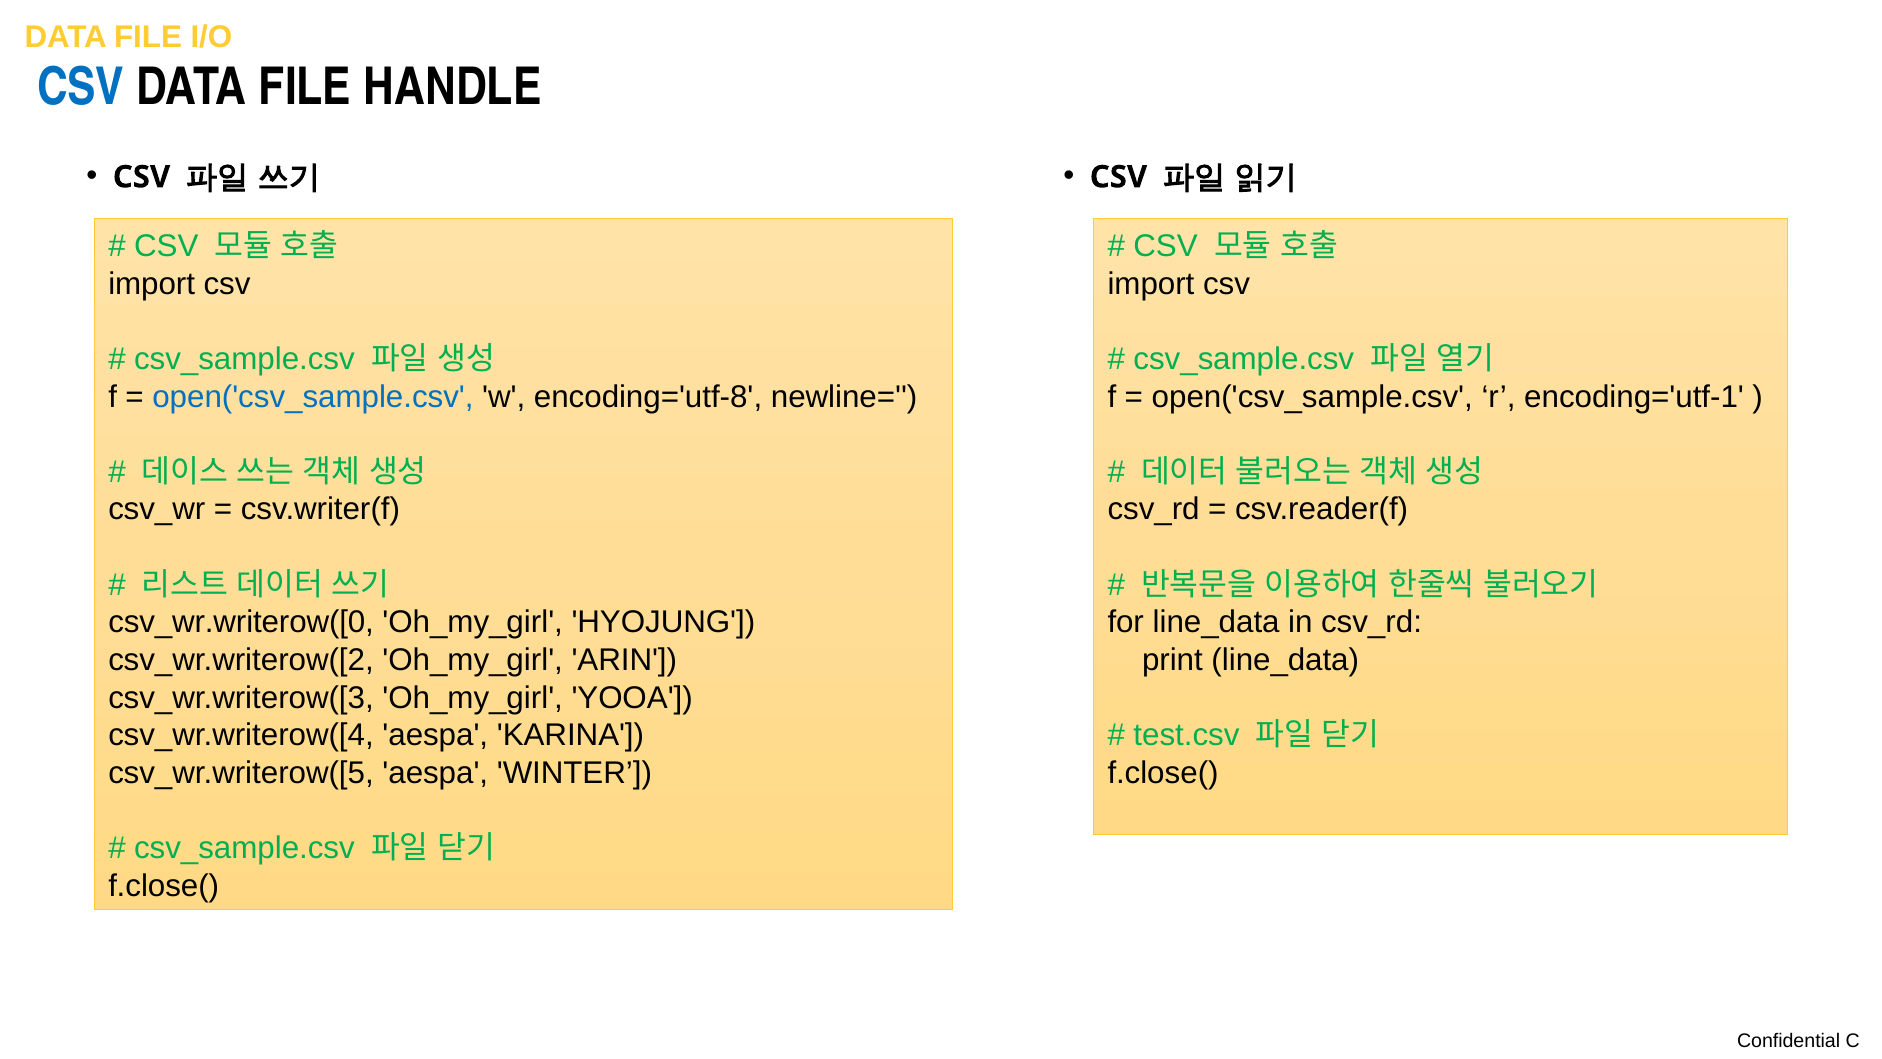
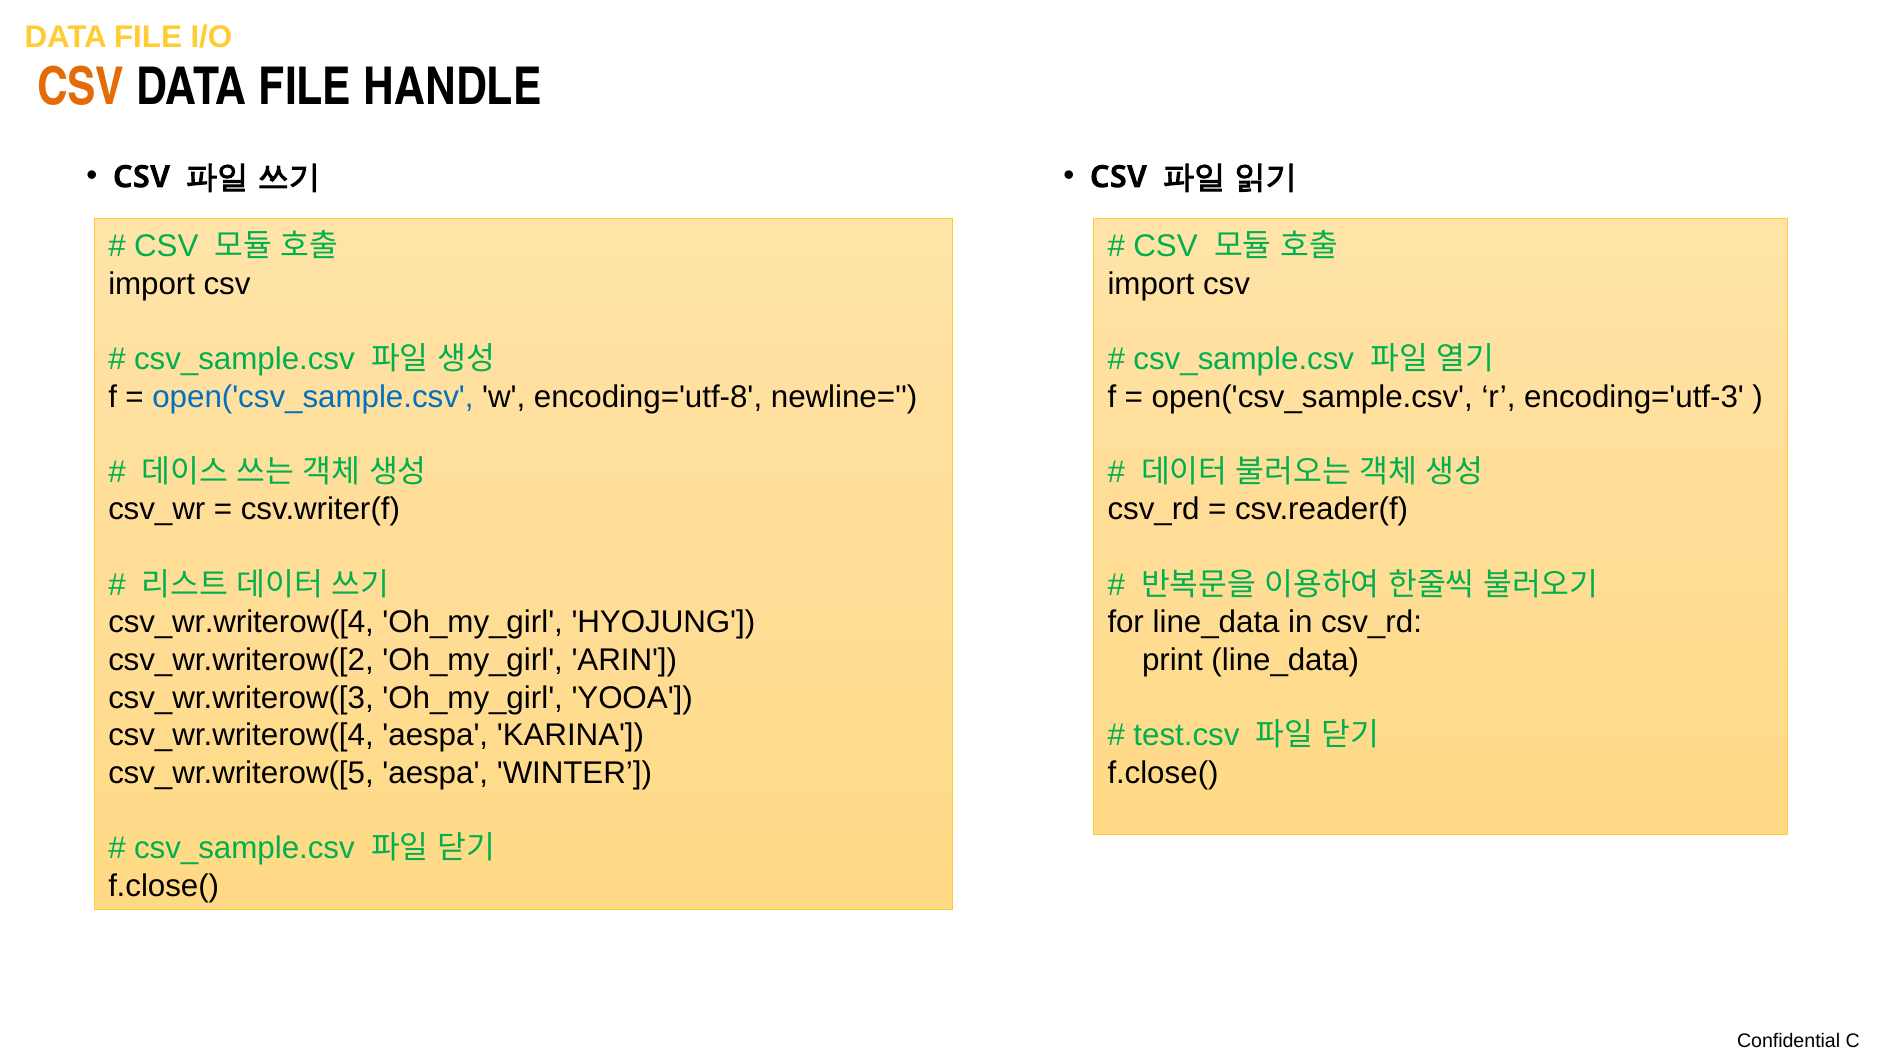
CSV colour: blue -> orange (81, 87)
encoding='utf-1: encoding='utf-1 -> encoding='utf-3 (1634, 397)
csv_wr.writerow([0: csv_wr.writerow([0 -> csv_wr.writerow([4 (241, 622)
